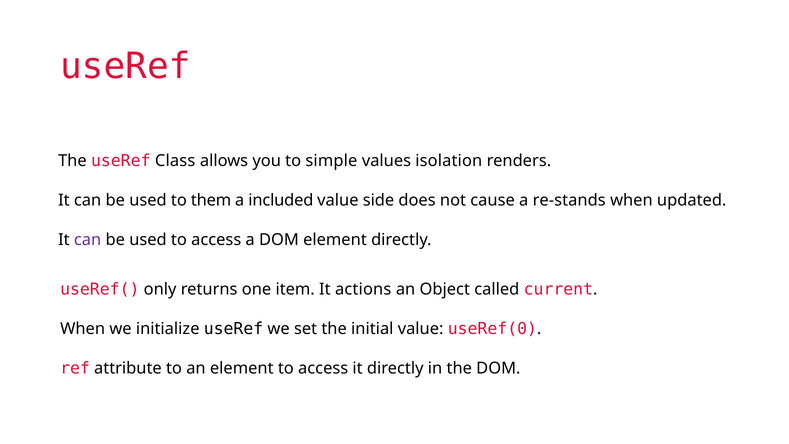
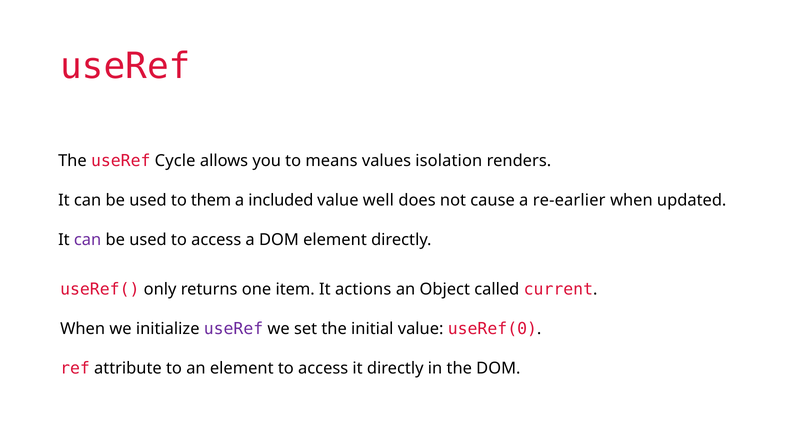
Class: Class -> Cycle (175, 161)
simple: simple -> means (331, 161)
side: side -> well (378, 200)
re-stands: re-stands -> re-earlier (569, 200)
useRef colour: black -> purple (233, 329)
